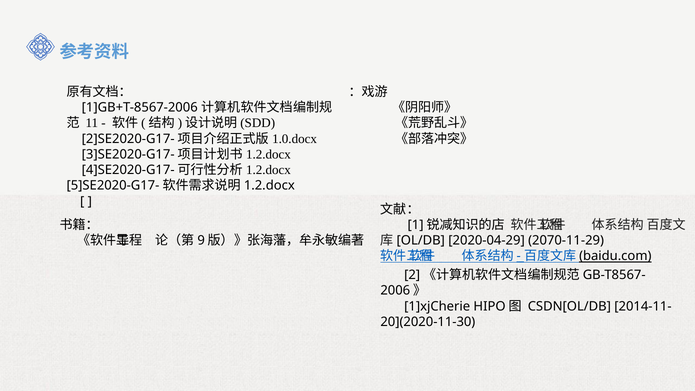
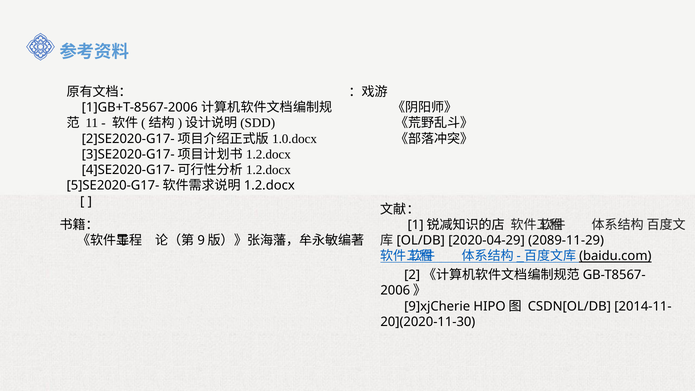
2070-11-29: 2070-11-29 -> 2089-11-29 (566, 240)
1]xjCherie: 1]xjCherie -> 9]xjCherie (437, 306)
